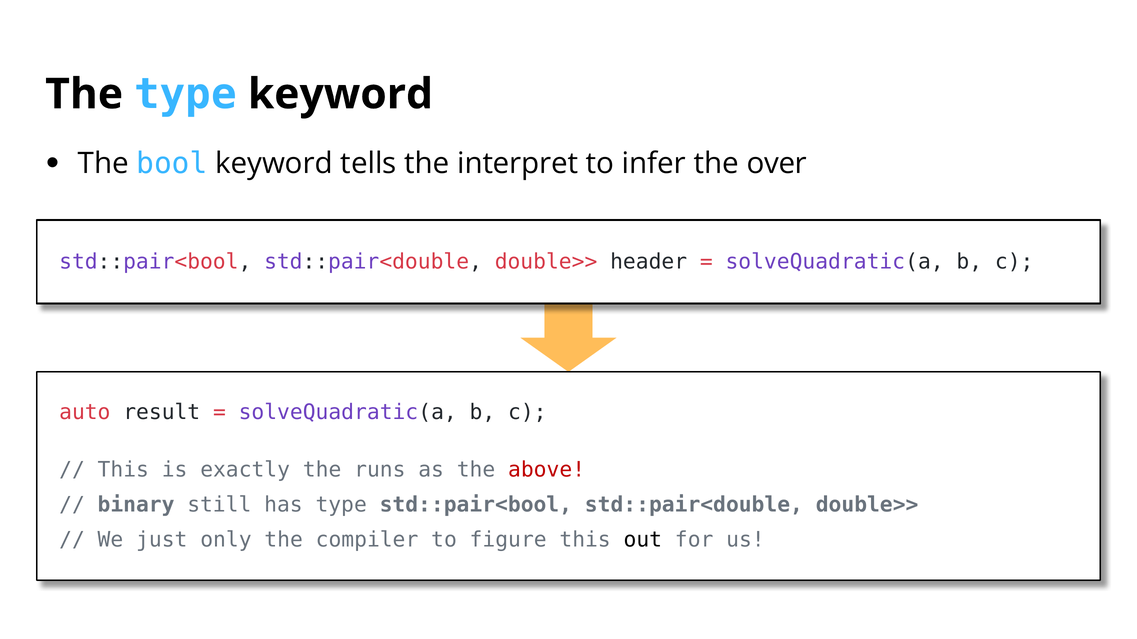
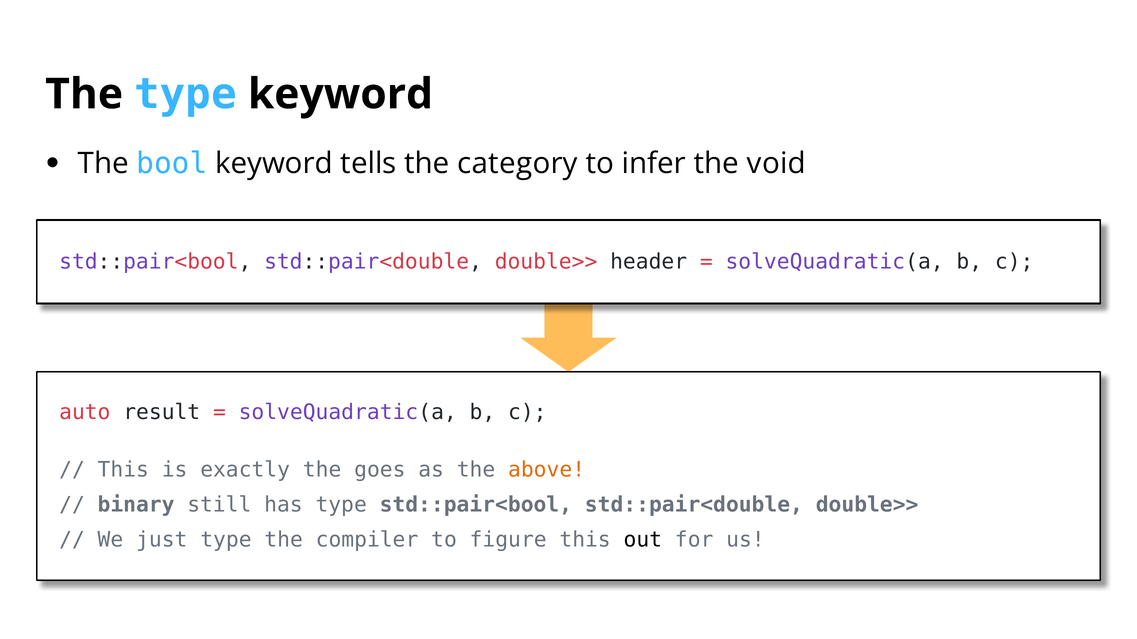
interpret: interpret -> category (517, 164)
over: over -> void (776, 164)
runs: runs -> goes (380, 470)
above colour: red -> orange (547, 470)
just only: only -> type (226, 540)
